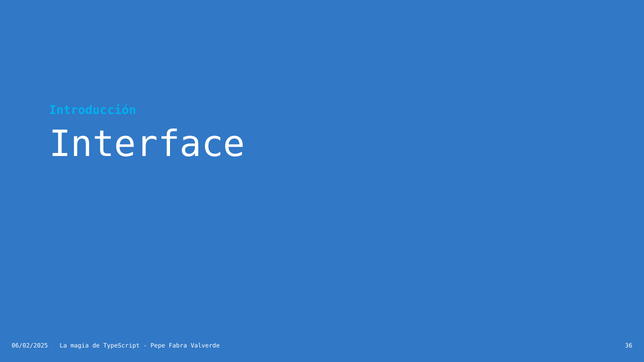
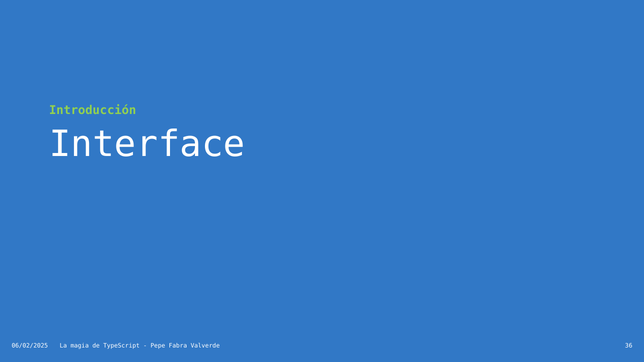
Introducción colour: light blue -> light green (93, 110)
